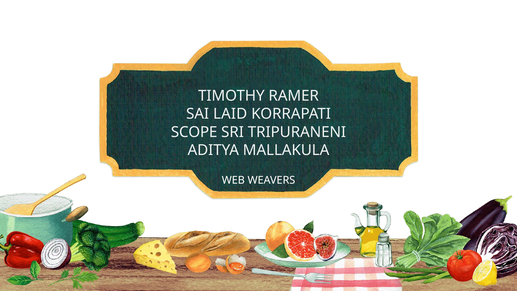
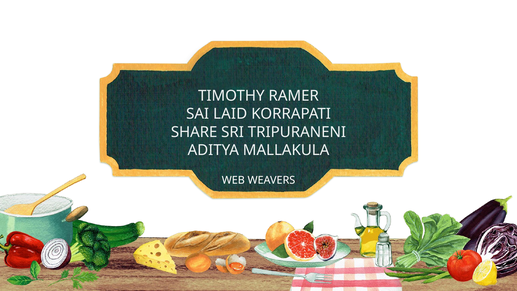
SCOPE: SCOPE -> SHARE (194, 132)
